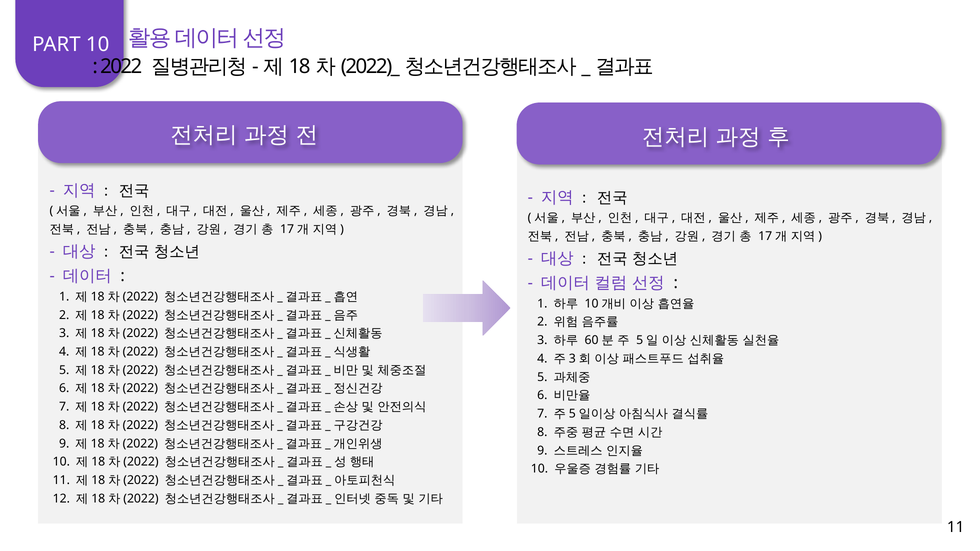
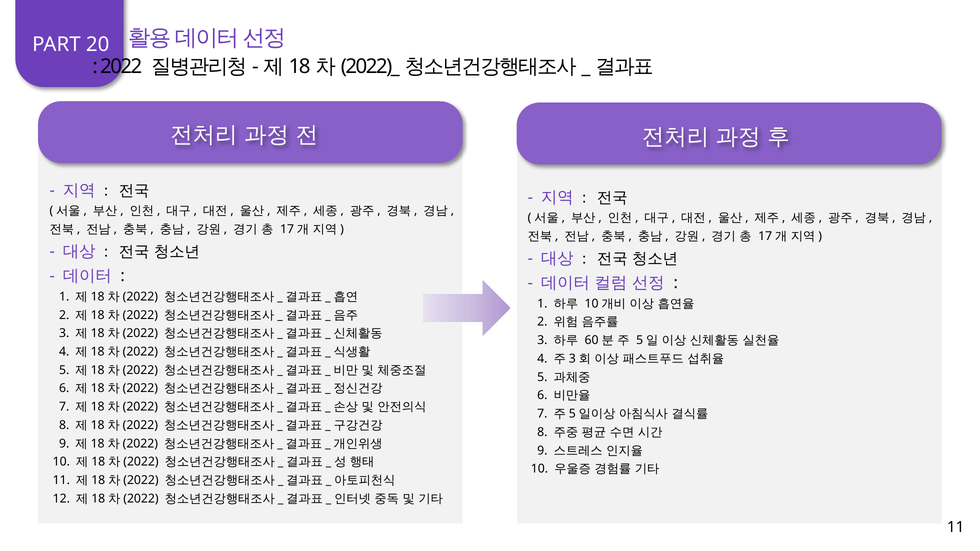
PART 10: 10 -> 20 (98, 45)
